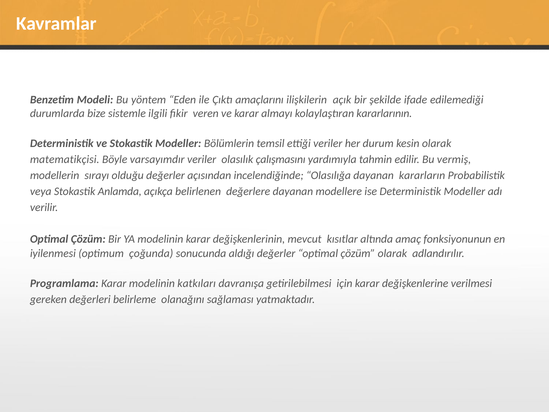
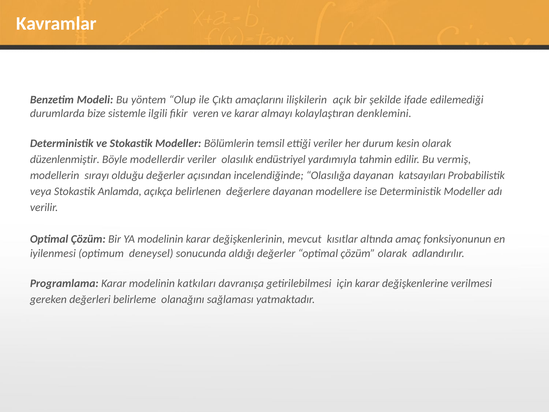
Eden: Eden -> Olup (182, 100)
kararlarının: kararlarının -> denklemini (384, 113)
matematikçisi: matematikçisi -> düzenlenmiştir (65, 159)
varsayımdır: varsayımdır -> modellerdir (157, 159)
çalışmasını: çalışmasını -> endüstriyel (281, 159)
kararların: kararların -> katsayıları (422, 175)
çoğunda: çoğunda -> deneysel (151, 253)
